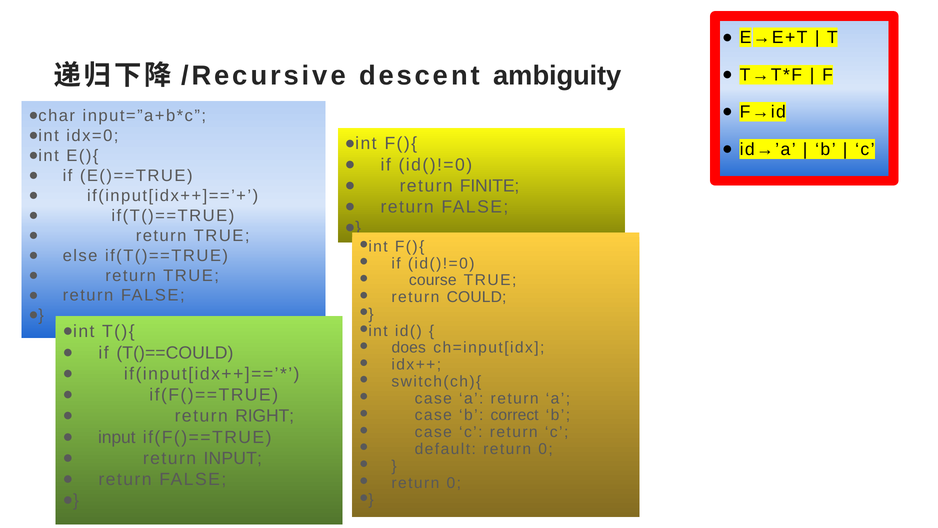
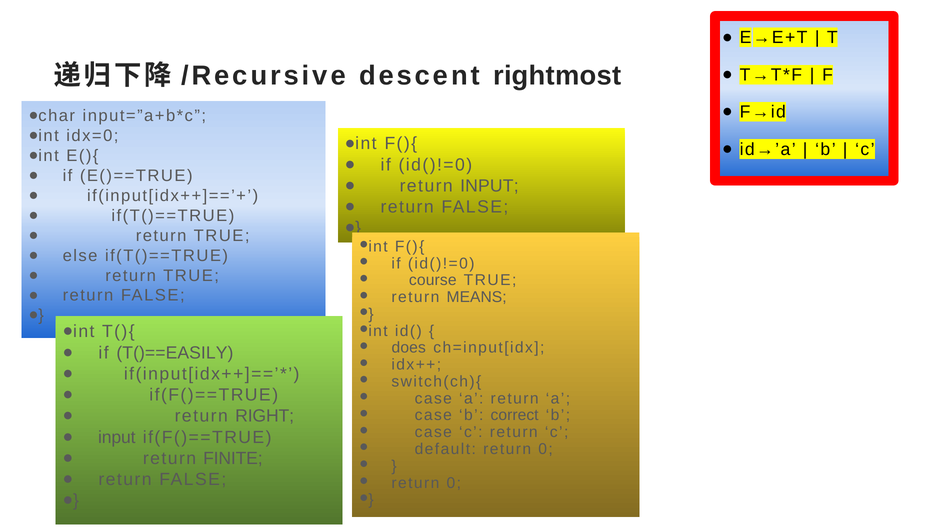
ambiguity: ambiguity -> rightmost (557, 76)
return FINITE: FINITE -> INPUT (489, 186)
COULD: COULD -> MEANS (477, 297)
T()==COULD: T()==COULD -> T()==EASILY (175, 352)
return INPUT: INPUT -> FINITE (233, 458)
